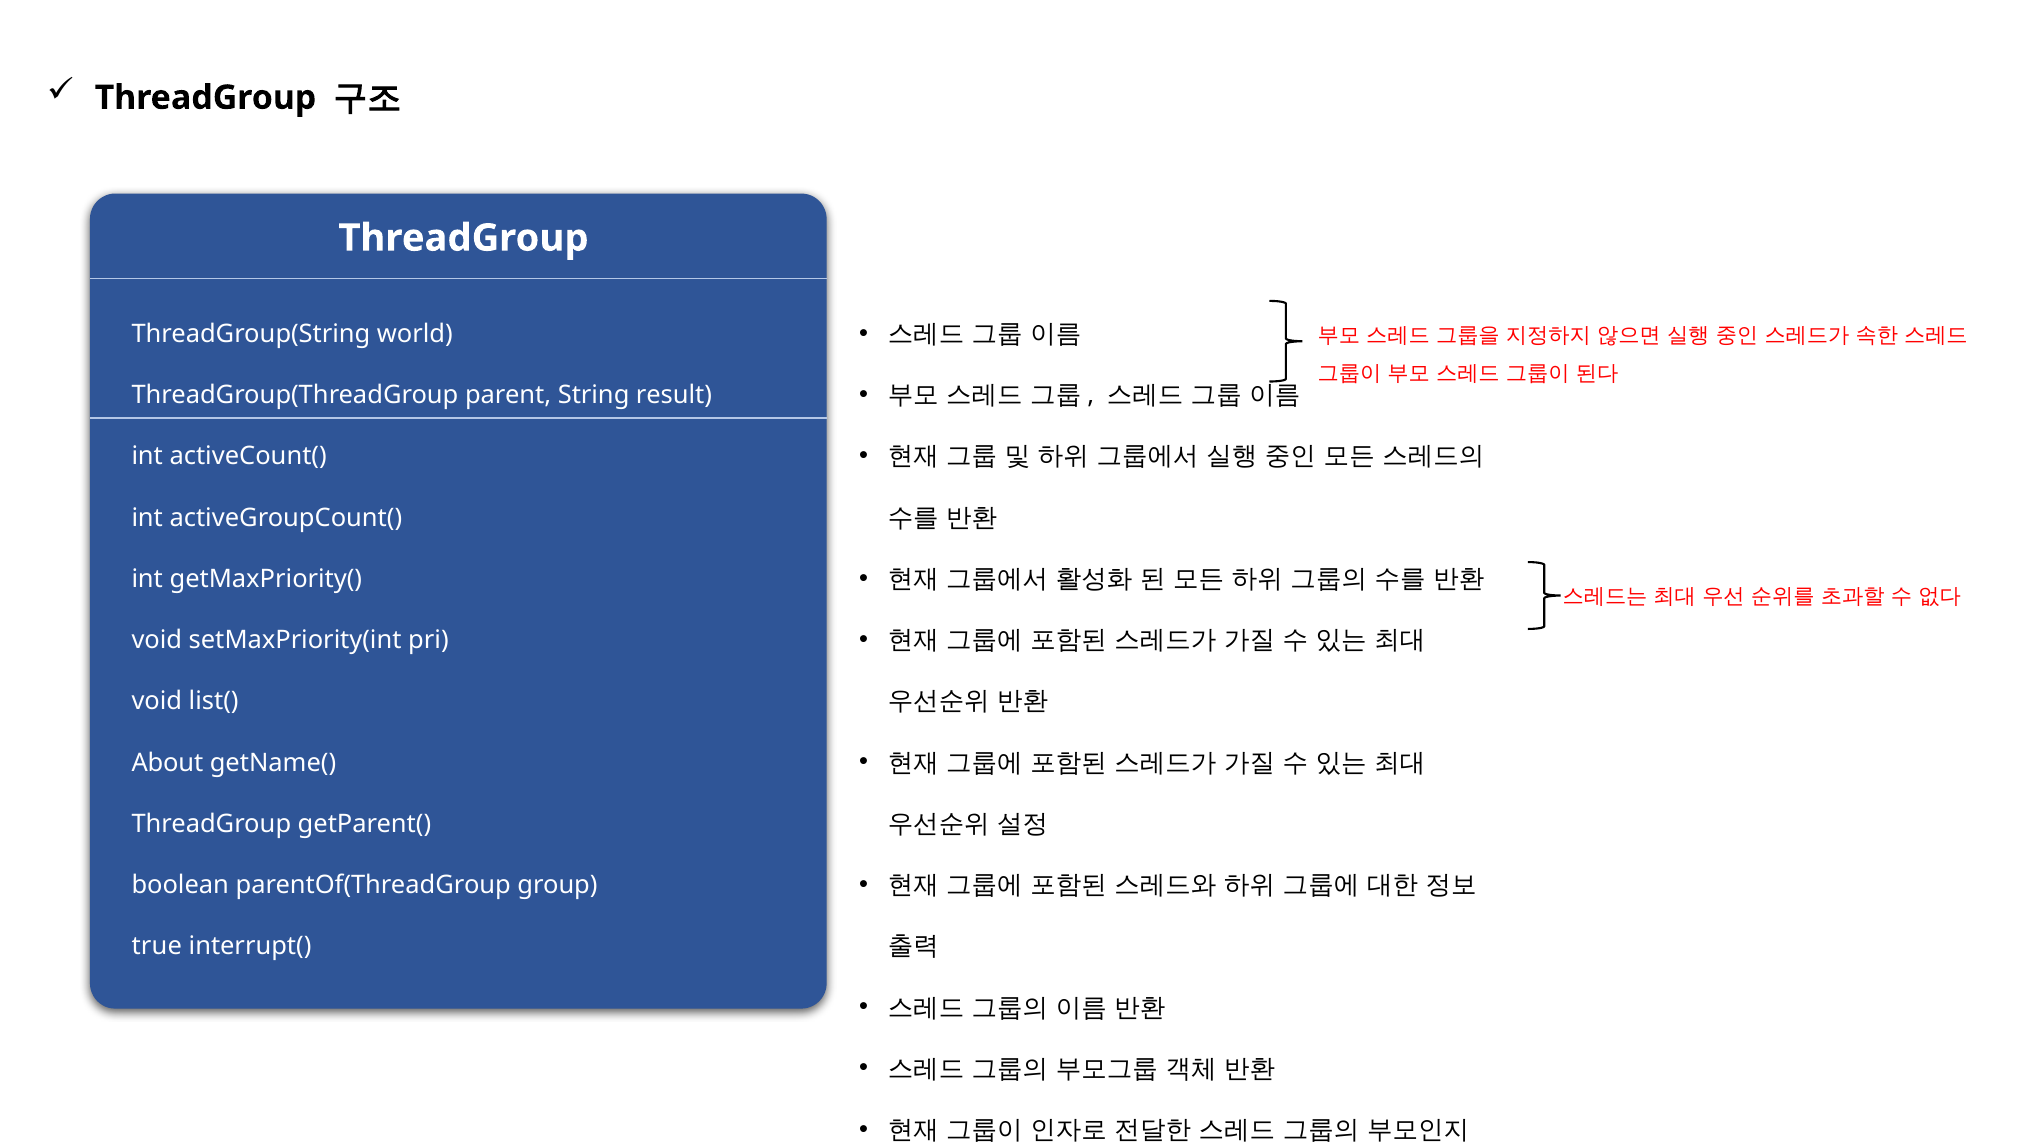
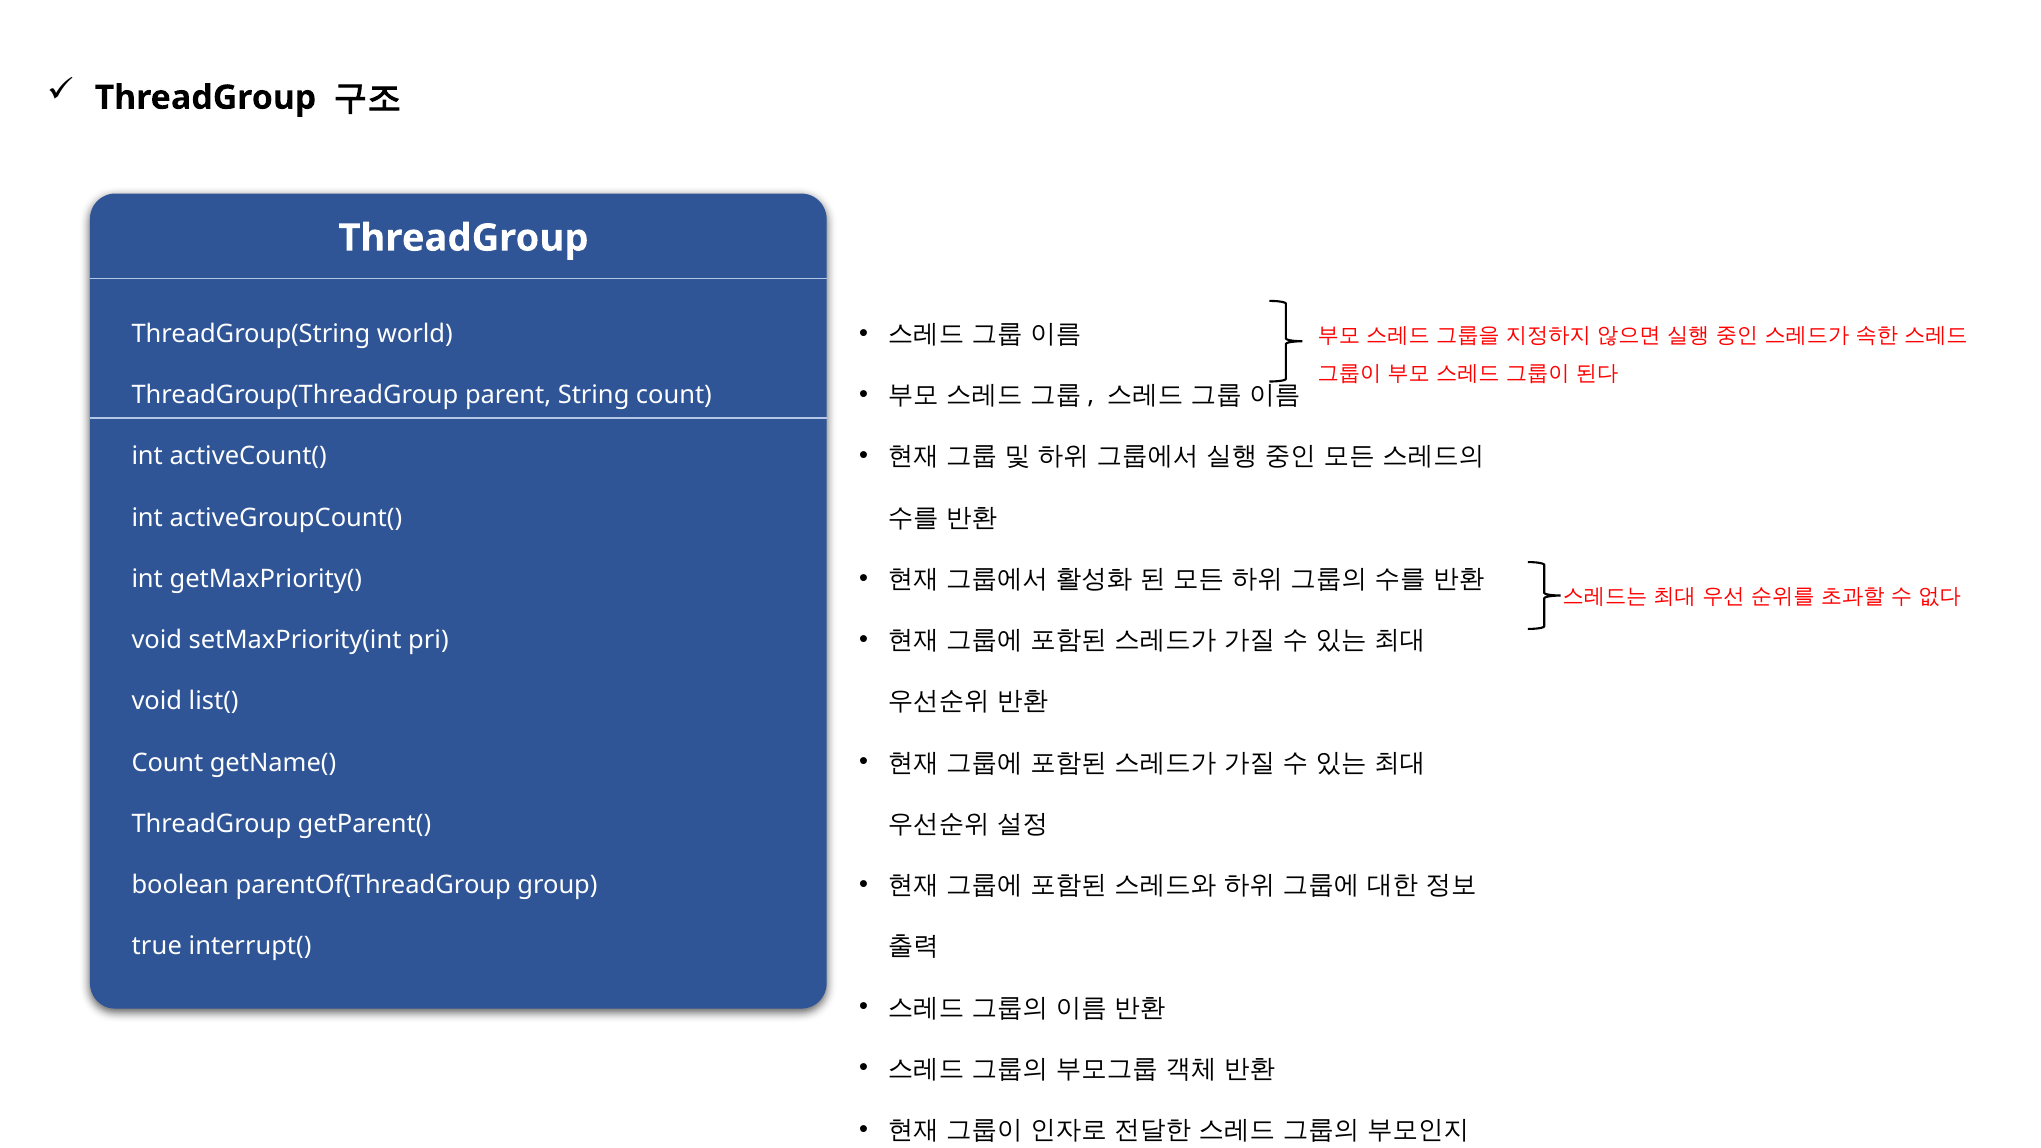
String result: result -> count (674, 395)
About: About -> Count (167, 763)
